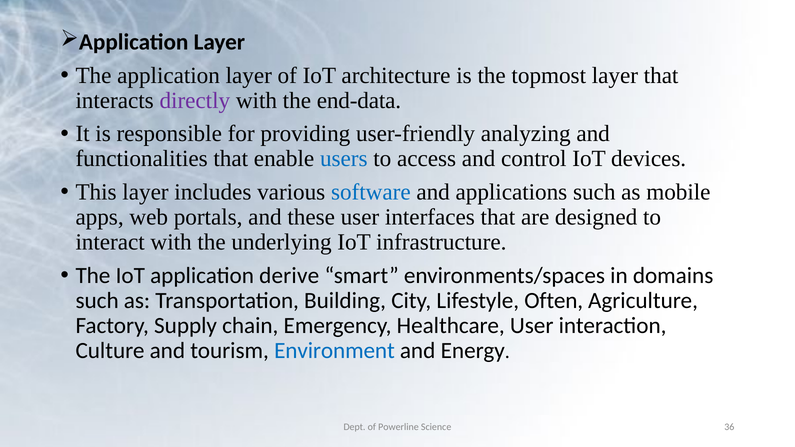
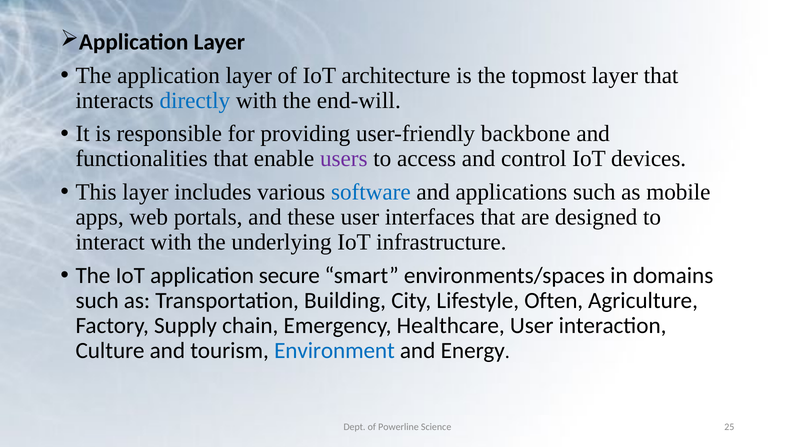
directly colour: purple -> blue (195, 101)
end-data: end-data -> end-will (359, 101)
analyzing: analyzing -> backbone (526, 134)
users colour: blue -> purple (344, 159)
derive: derive -> secure (289, 276)
36: 36 -> 25 (729, 427)
